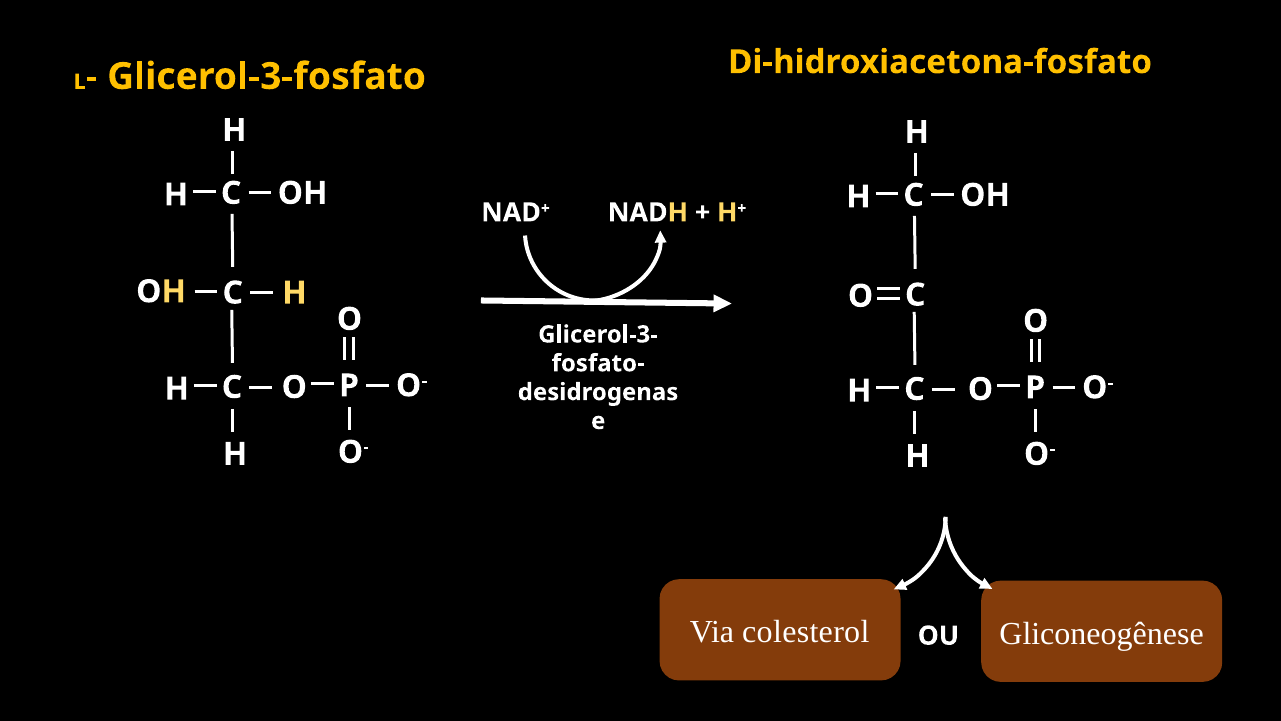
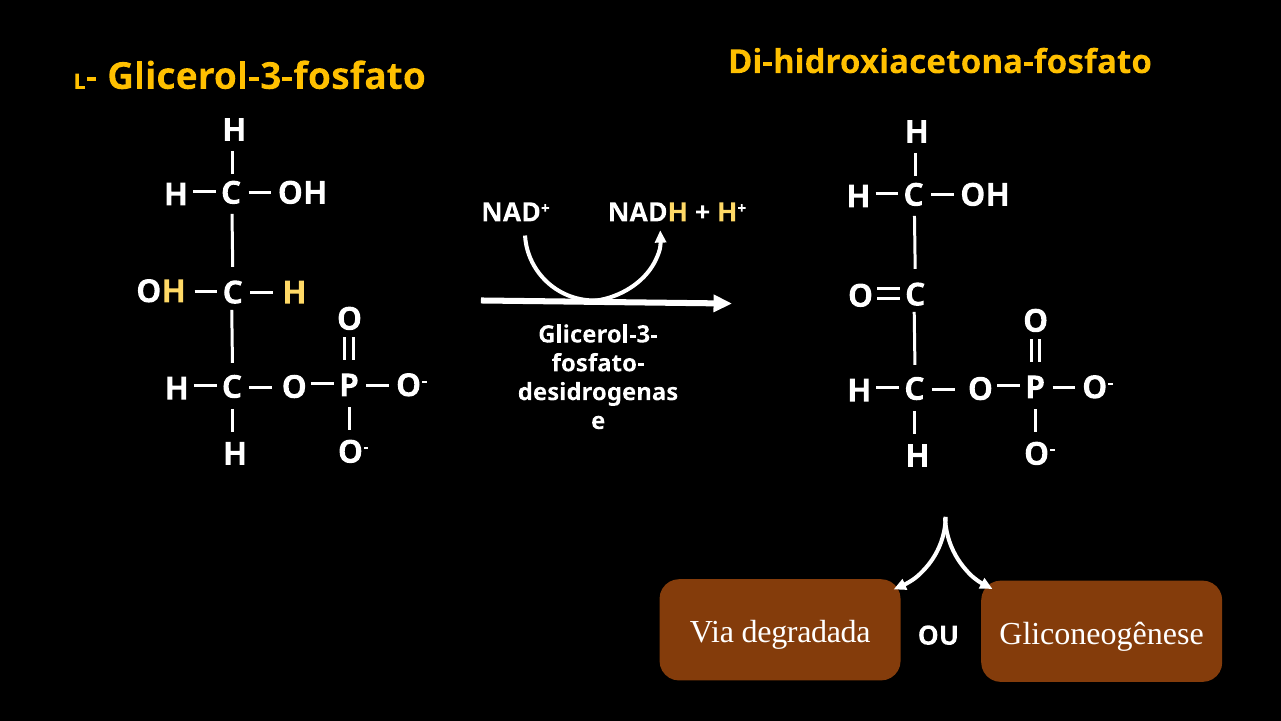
colesterol: colesterol -> degradada (806, 632)
